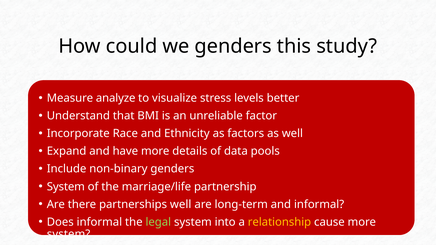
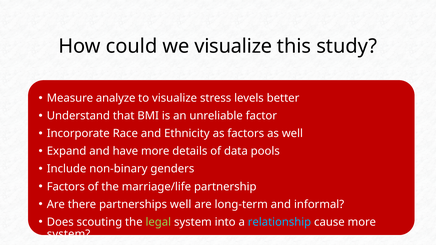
we genders: genders -> visualize (233, 46)
System: System -> Factors (66, 187)
Does informal: informal -> scouting (99, 222)
relationship colour: yellow -> light blue (279, 222)
